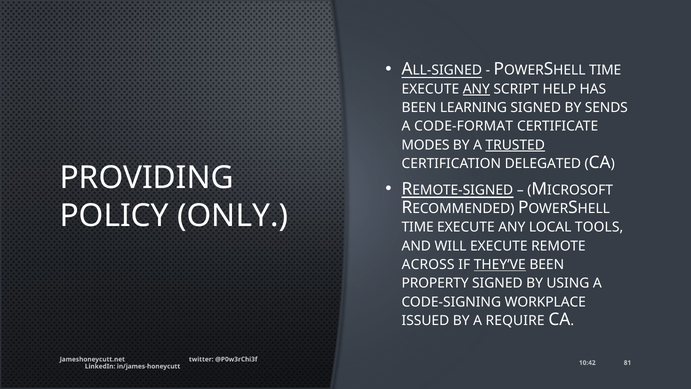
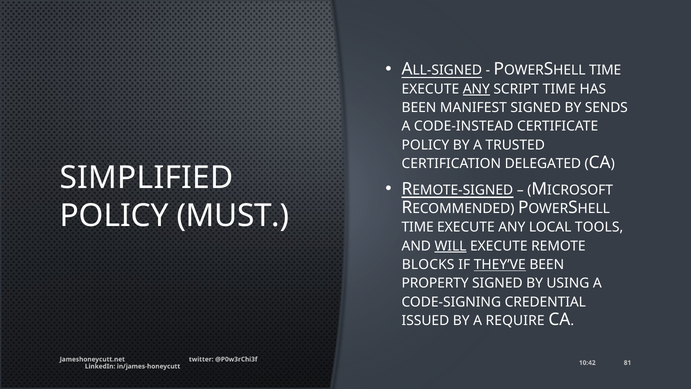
SCRIPT HELP: HELP -> TIME (559, 89)
LEARNING: LEARNING -> MANIFEST (473, 108)
CODE-FORMAT: CODE-FORMAT -> CODE-INSTEAD (464, 126)
MODES: MODES -> POLICY (425, 145)
TRUSTED underline: present -> none (515, 145)
PROVIDING: PROVIDING -> SIMPLIFIED (147, 178)
ONLY: ONLY -> MUST (233, 216)
WILL underline: none -> present (450, 246)
ACROSS: ACROSS -> BLOCKS (428, 265)
WORKPLACE: WORKPLACE -> CREDENTIAL (545, 302)
